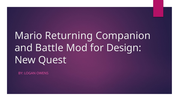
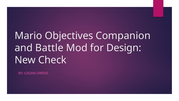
Returning: Returning -> Objectives (69, 36)
Quest: Quest -> Check (52, 60)
